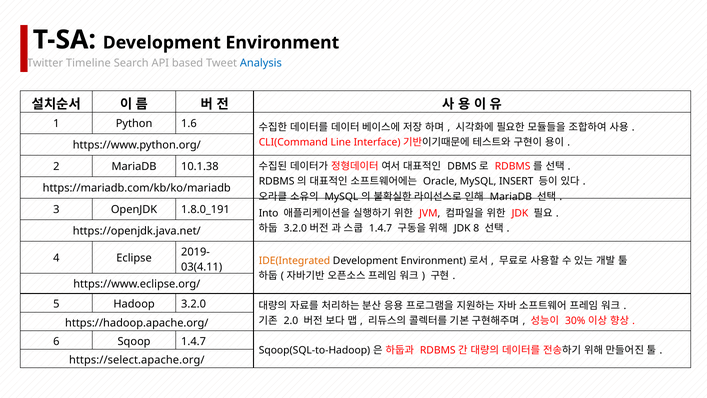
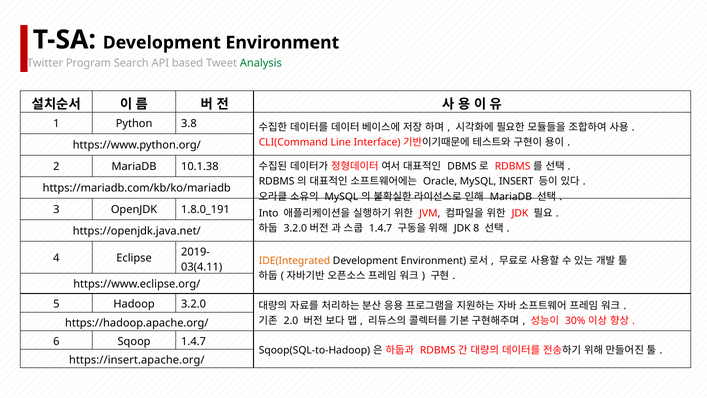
Timeline: Timeline -> Program (88, 63)
Analysis colour: blue -> green (261, 63)
1.6: 1.6 -> 3.8 (189, 124)
https://select.apache.org/: https://select.apache.org/ -> https://insert.apache.org/ (137, 360)
